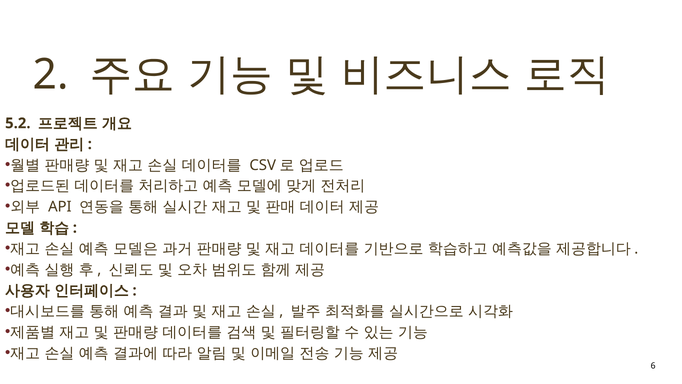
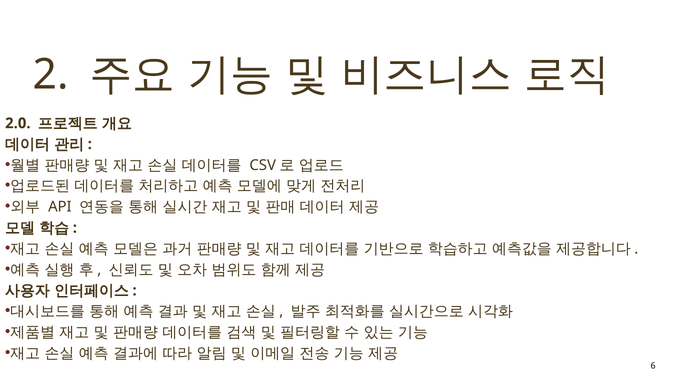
5.2: 5.2 -> 2.0 (18, 123)
